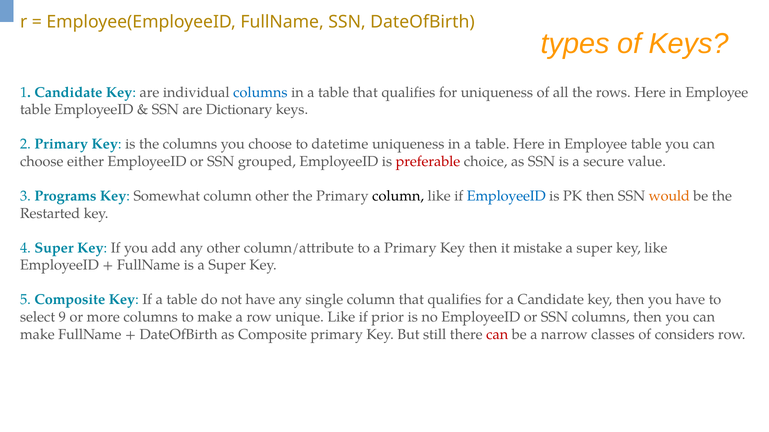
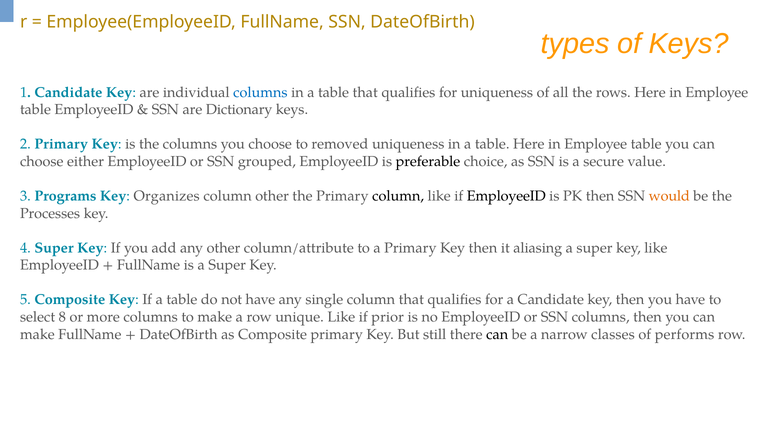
datetime: datetime -> removed (340, 144)
preferable colour: red -> black (428, 162)
Somewhat: Somewhat -> Organizes (167, 196)
EmployeeID colour: blue -> black (506, 196)
Restarted: Restarted -> Processes (50, 214)
mistake: mistake -> aliasing (538, 248)
9: 9 -> 8 (62, 317)
can colour: red -> black (497, 335)
considers: considers -> performs (685, 335)
